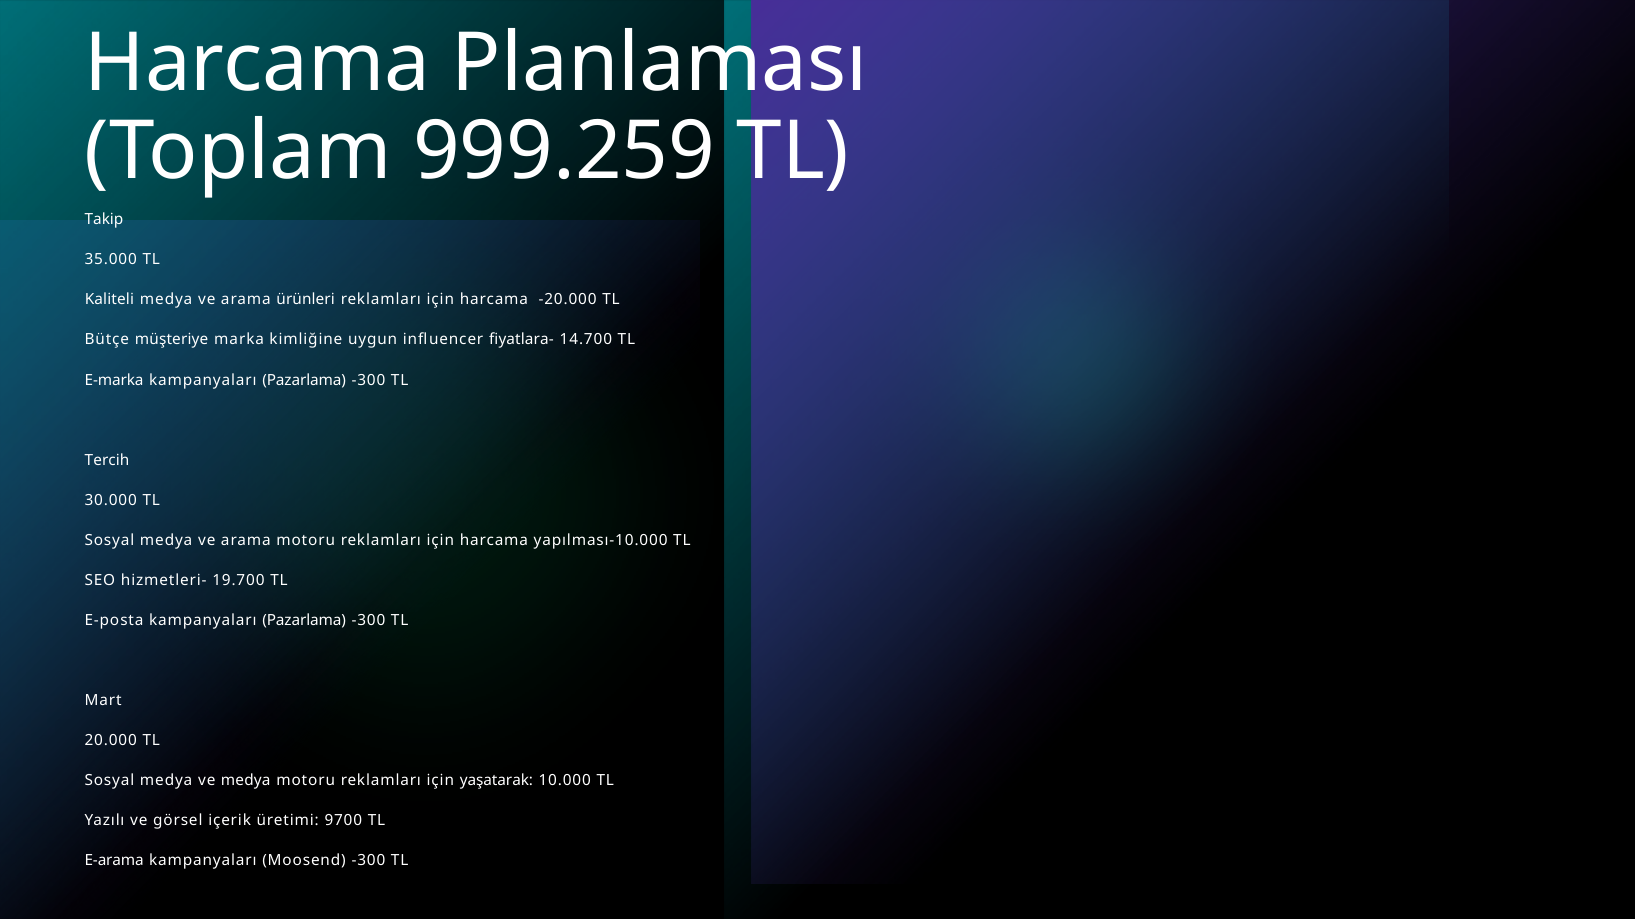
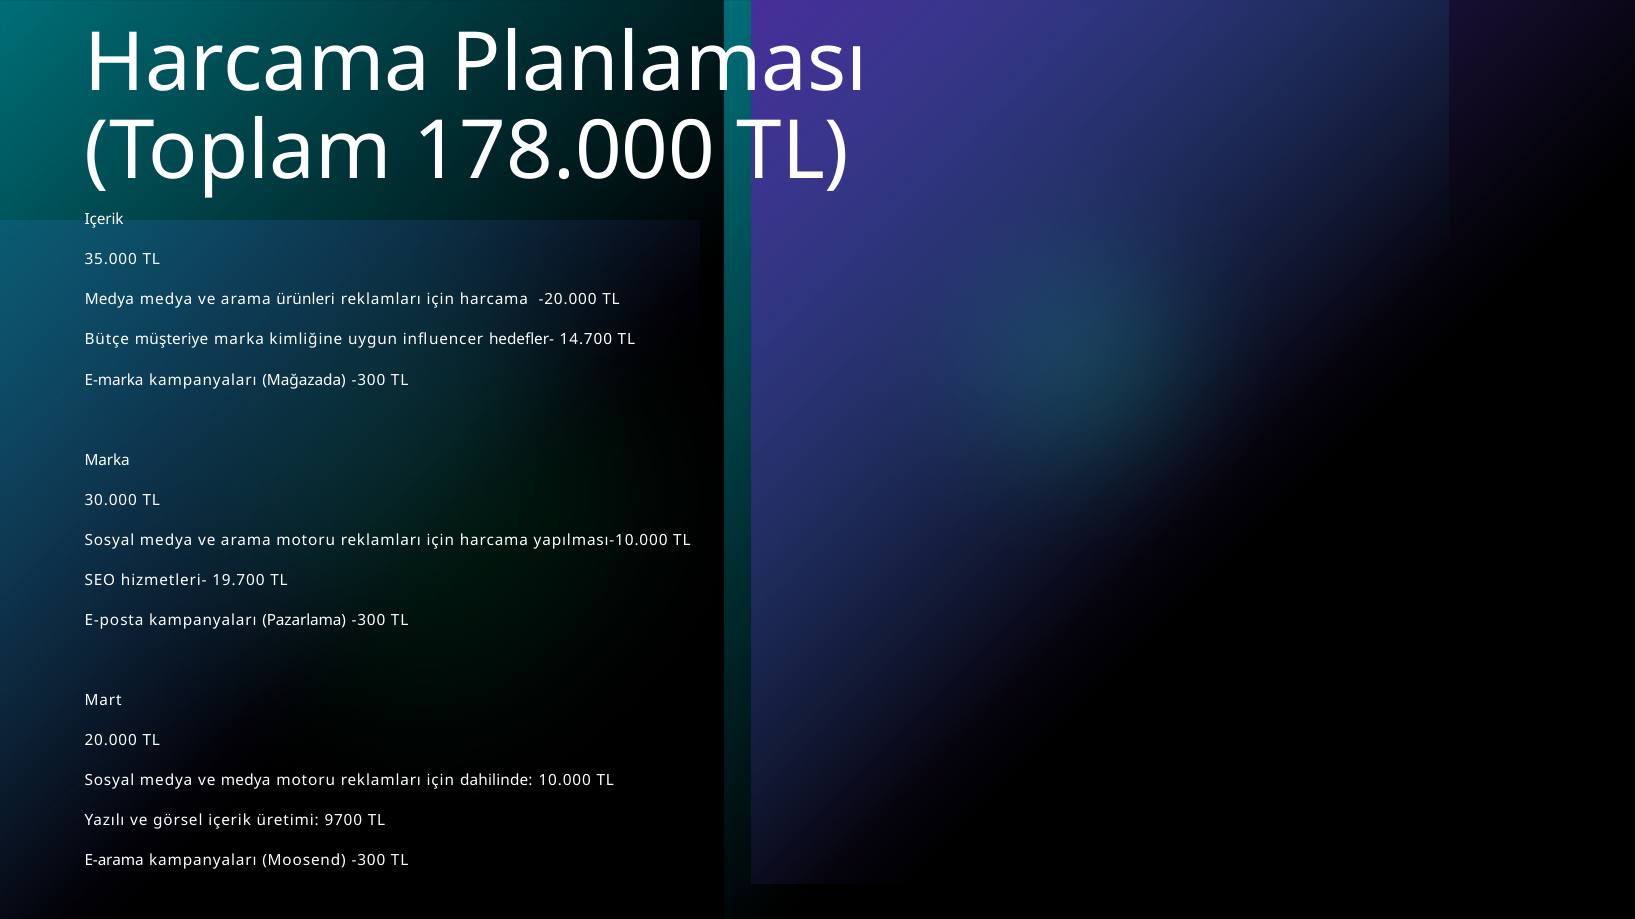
999.259: 999.259 -> 178.000 (564, 152)
Takip: Takip -> Içerik (104, 220)
Kaliteli: Kaliteli -> Medya (109, 300)
fiyatlara-: fiyatlara- -> hedefler- (522, 340)
Pazarlama: Pazarlama -> Mağazada (304, 380)
Tercih: Tercih -> Marka (107, 460)
yaşatarak: yaşatarak -> dahilinde (496, 781)
